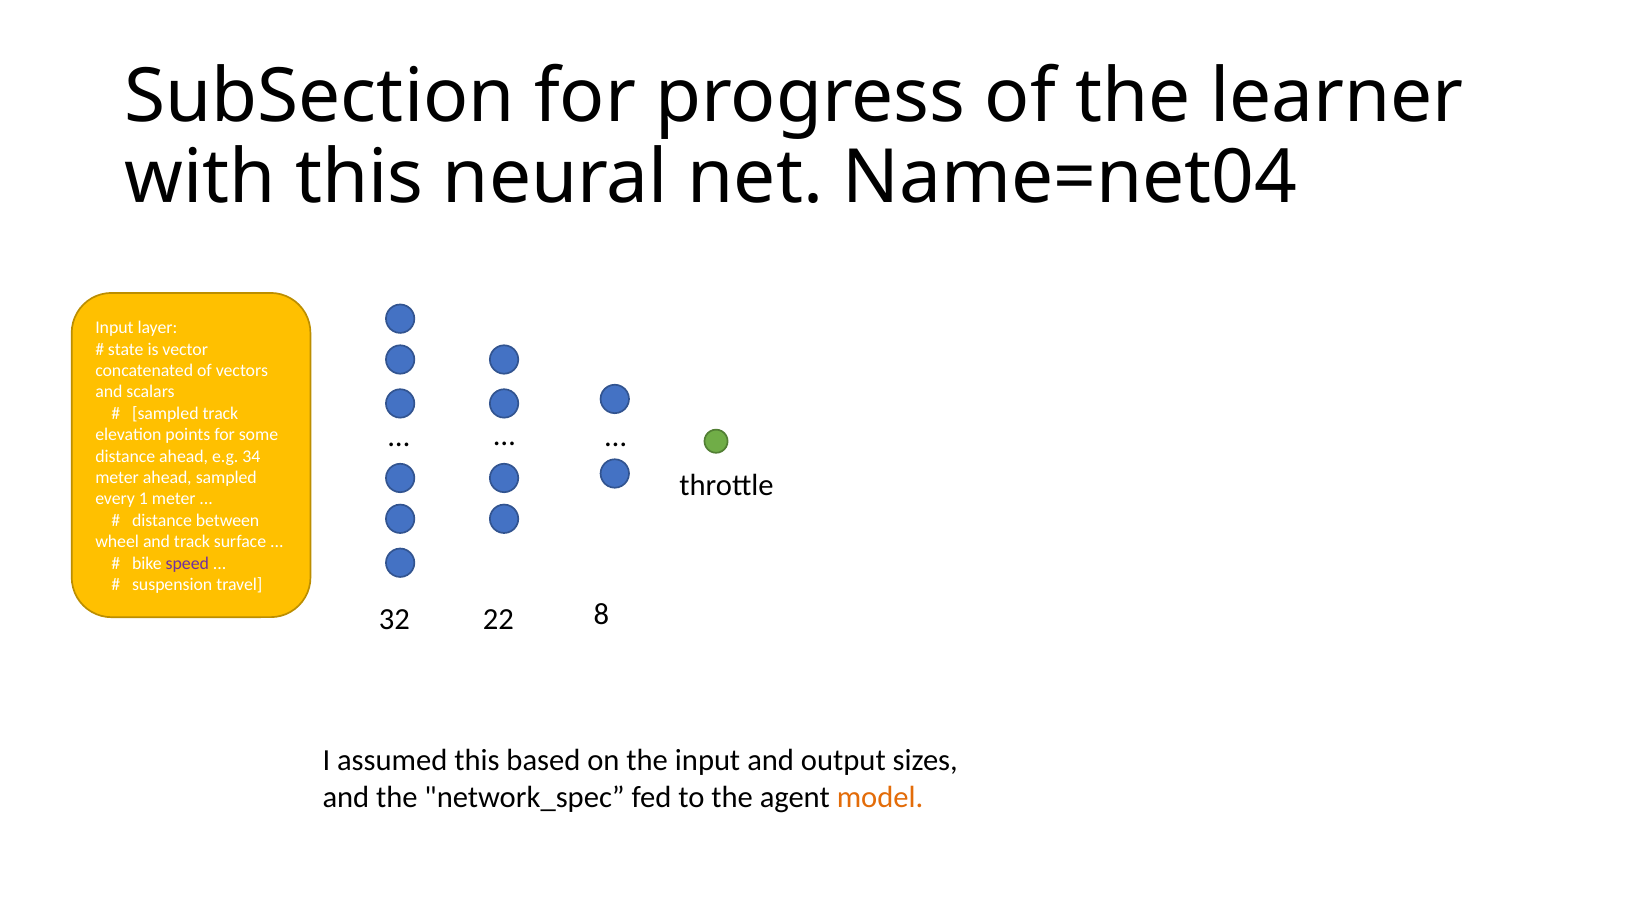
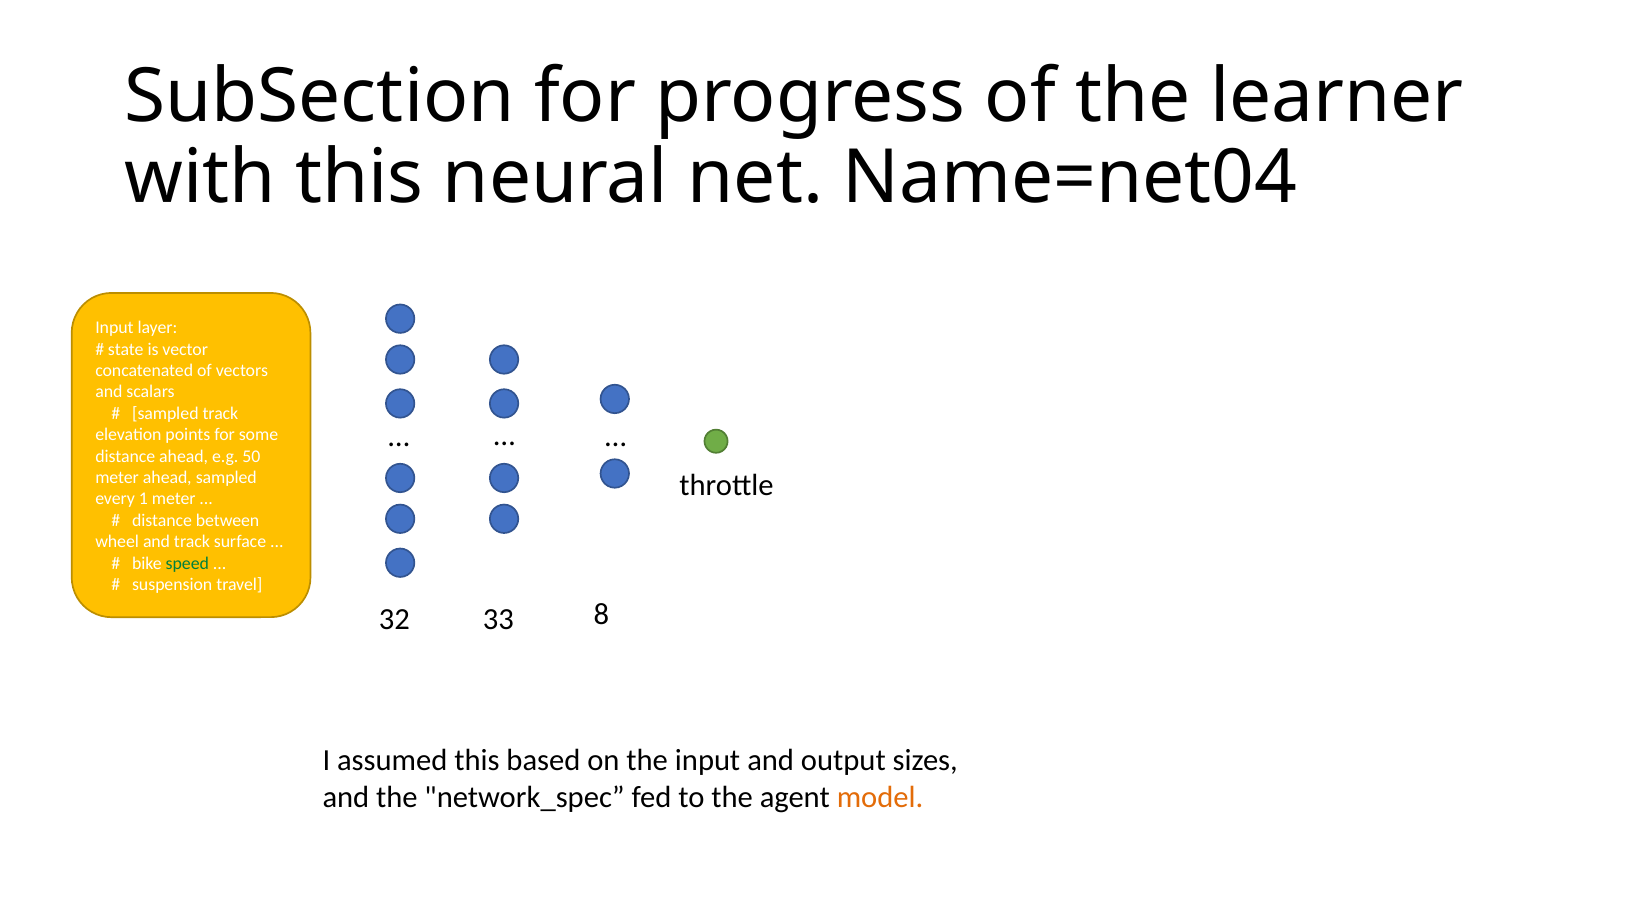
34: 34 -> 50 (251, 456)
speed colour: purple -> green (187, 563)
22: 22 -> 33 (498, 619)
